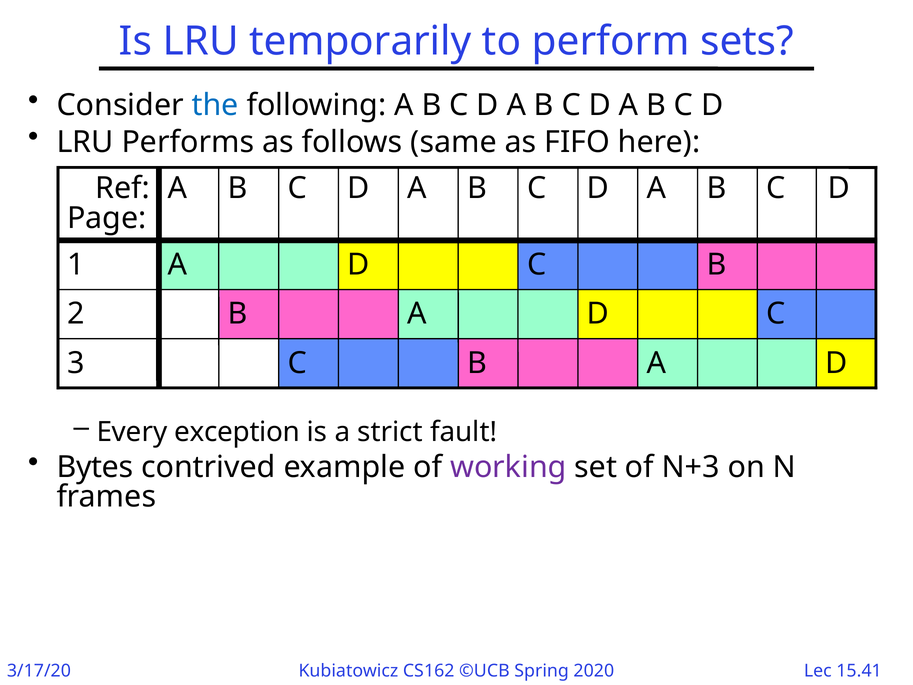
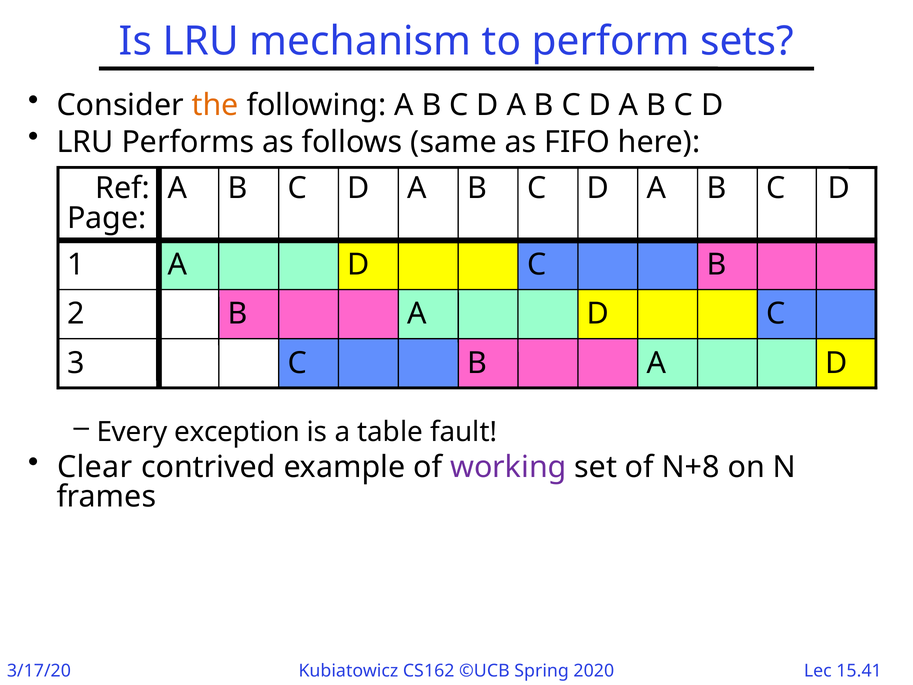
temporarily: temporarily -> mechanism (360, 42)
the colour: blue -> orange (215, 105)
strict: strict -> table (390, 432)
Bytes: Bytes -> Clear (95, 467)
N+3: N+3 -> N+8 (691, 467)
